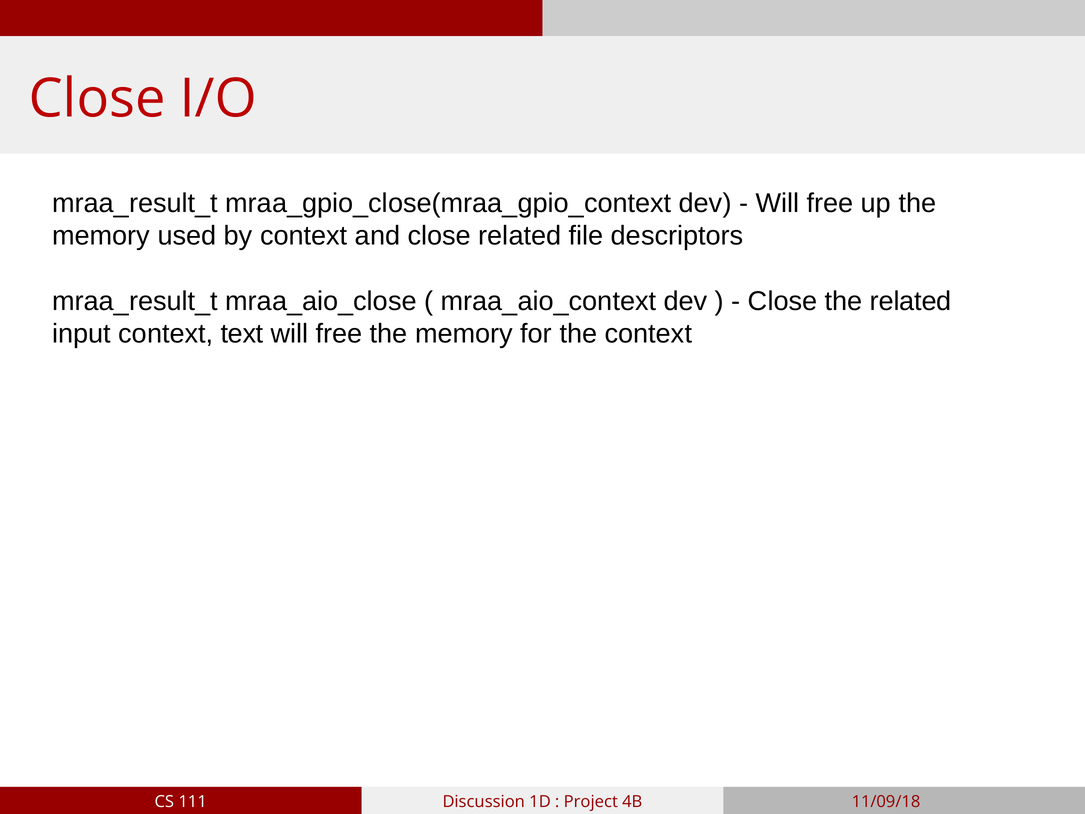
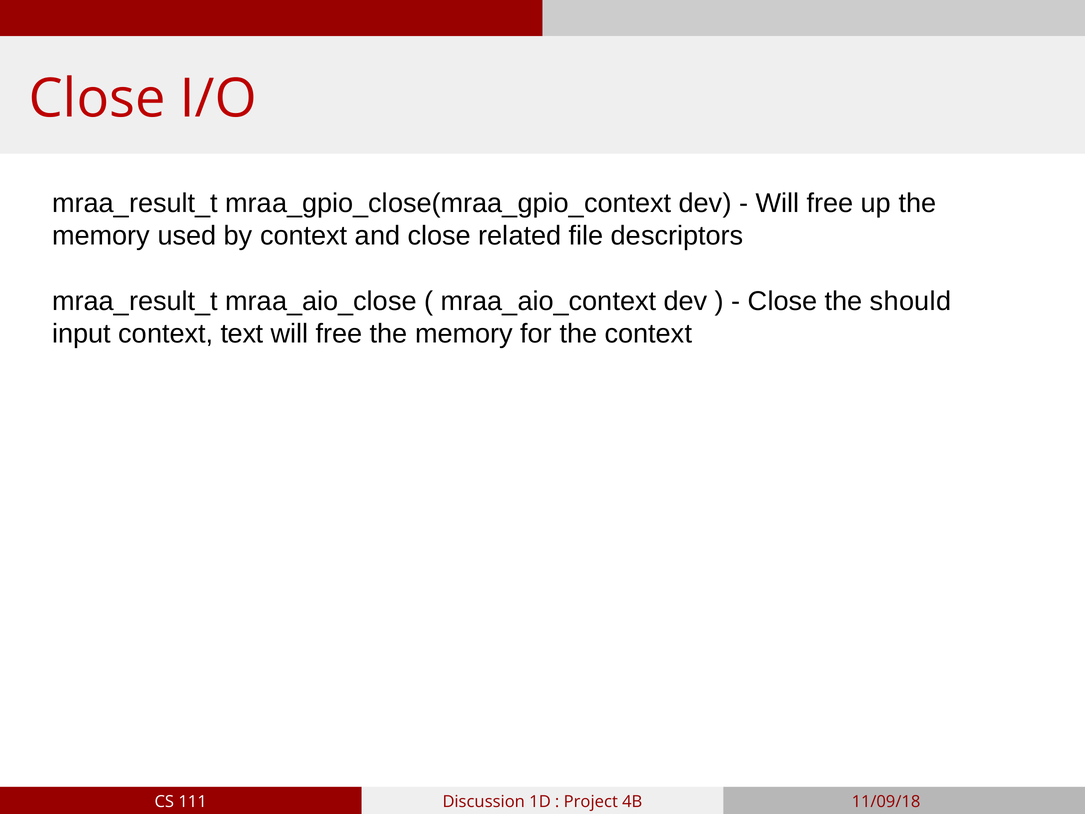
the related: related -> should (911, 301)
